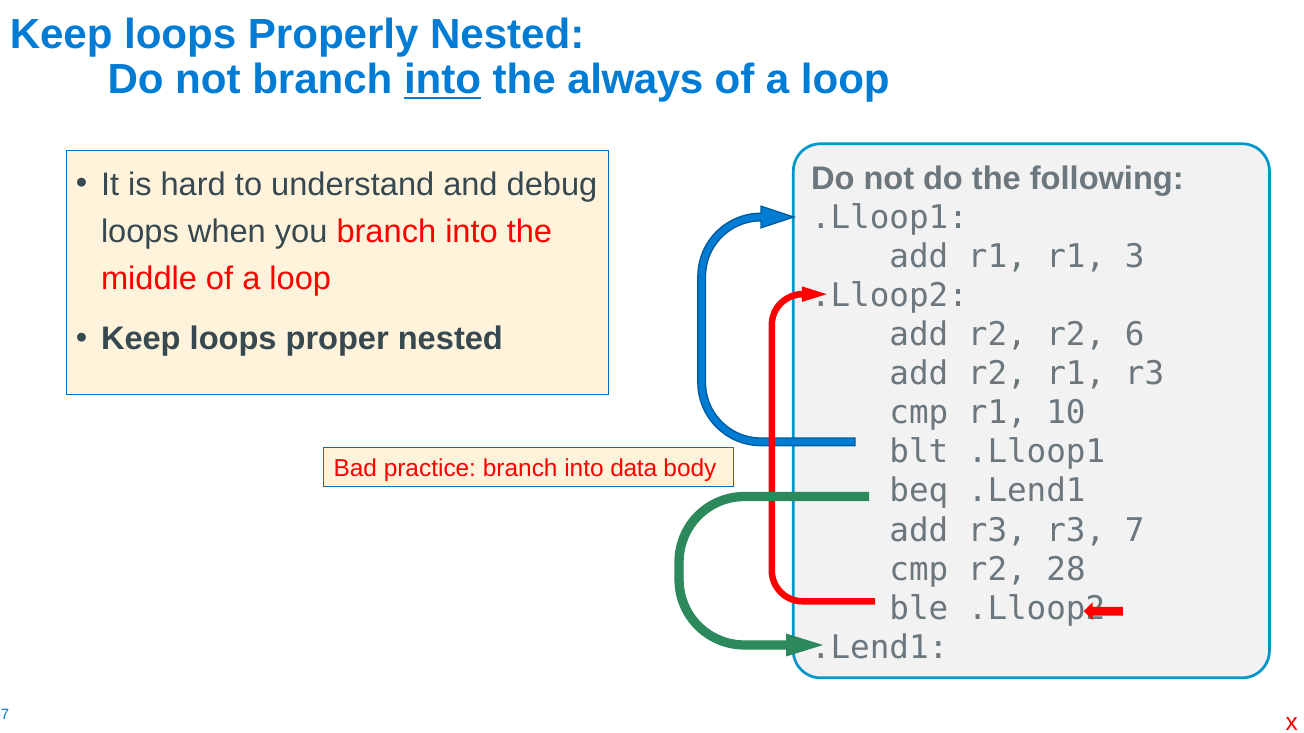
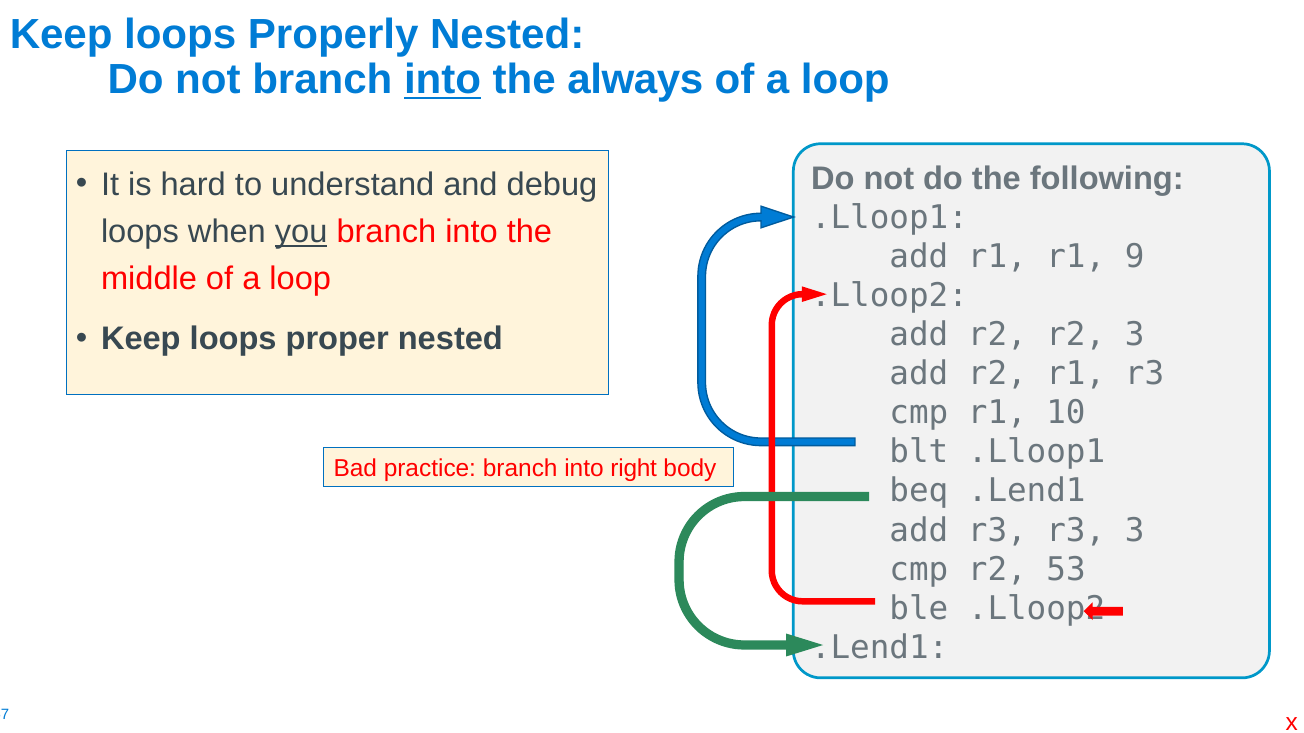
you underline: none -> present (301, 232)
3: 3 -> 9 (1135, 257)
r2 6: 6 -> 3 (1135, 335)
data: data -> right (634, 469)
r3 7: 7 -> 3 (1135, 531)
28: 28 -> 53 (1066, 570)
